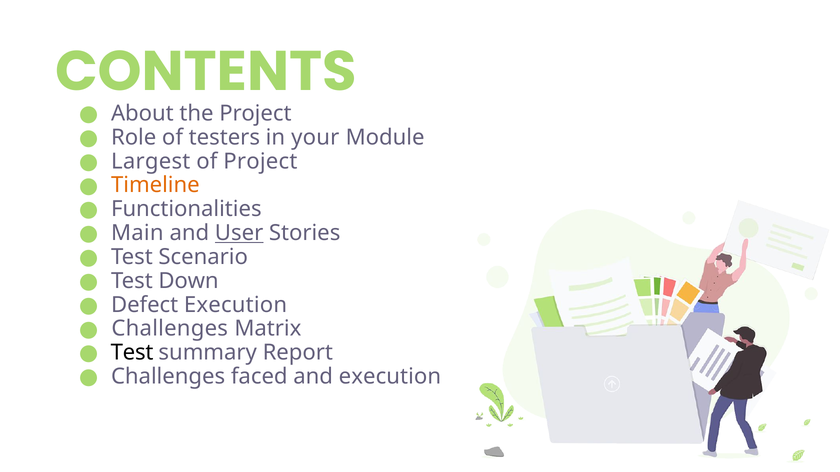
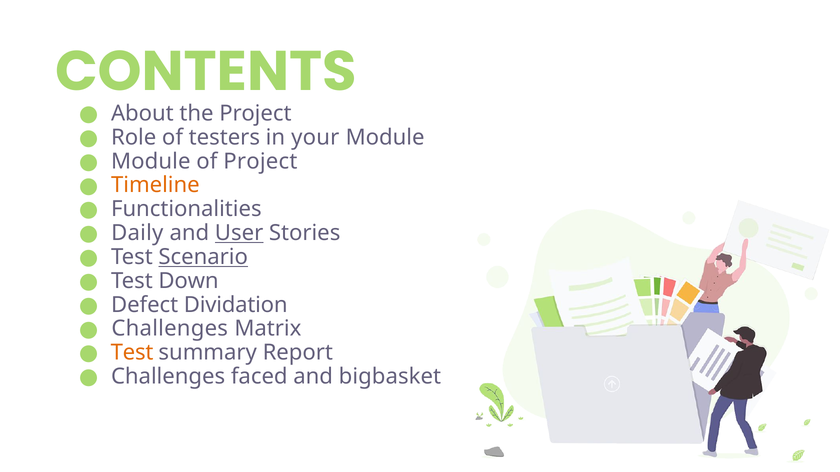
Largest: Largest -> Module (151, 161)
Main: Main -> Daily (137, 233)
Scenario underline: none -> present (203, 257)
Defect Execution: Execution -> Dividation (236, 305)
Test colour: black -> orange (132, 353)
and execution: execution -> bigbasket (390, 377)
